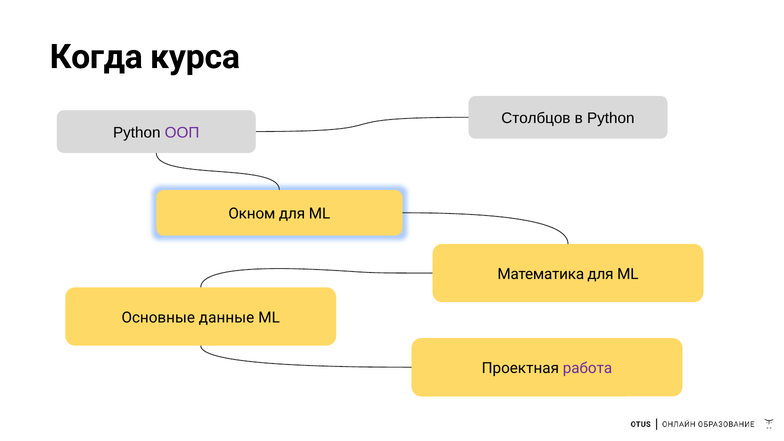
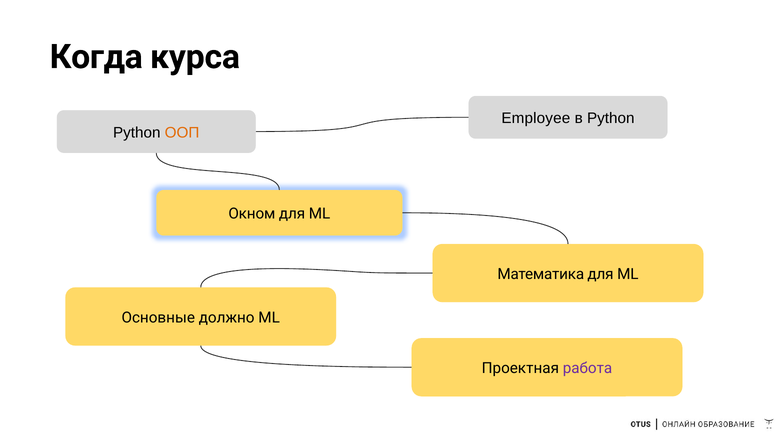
Столбцов: Столбцов -> Employee (536, 118)
ООП colour: purple -> orange (182, 133)
данные: данные -> должно (227, 318)
